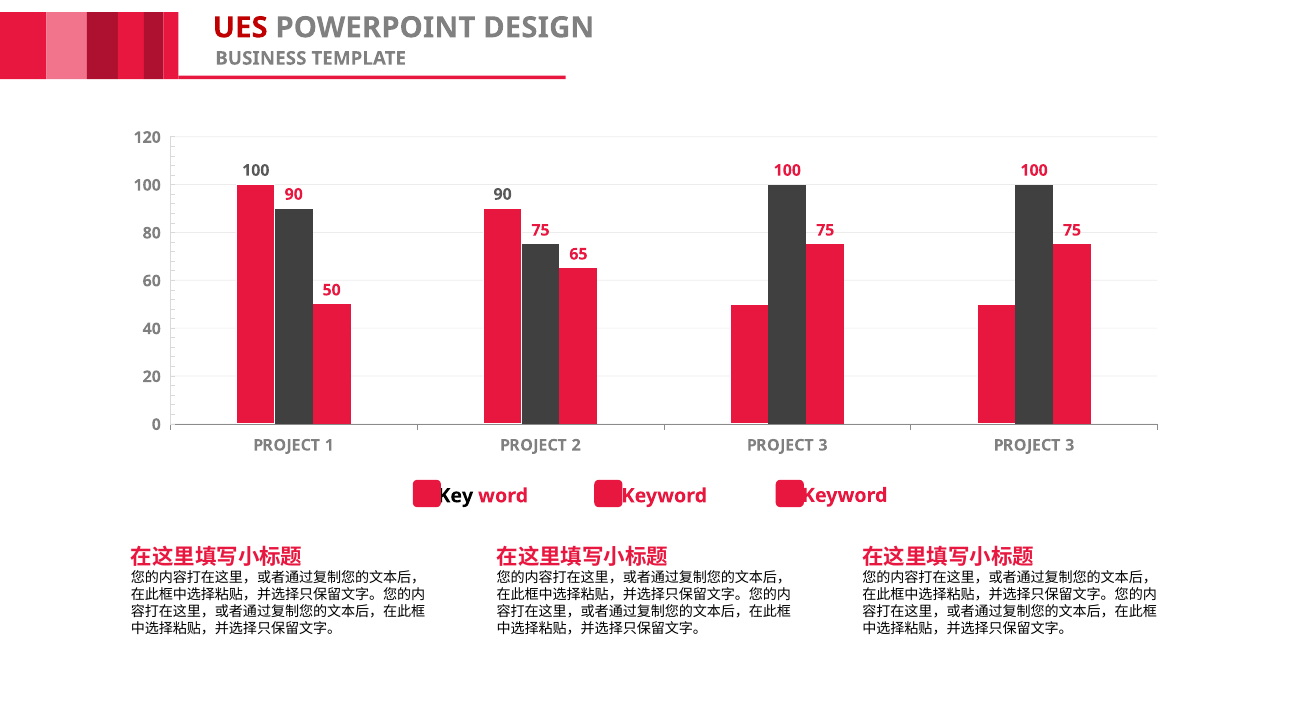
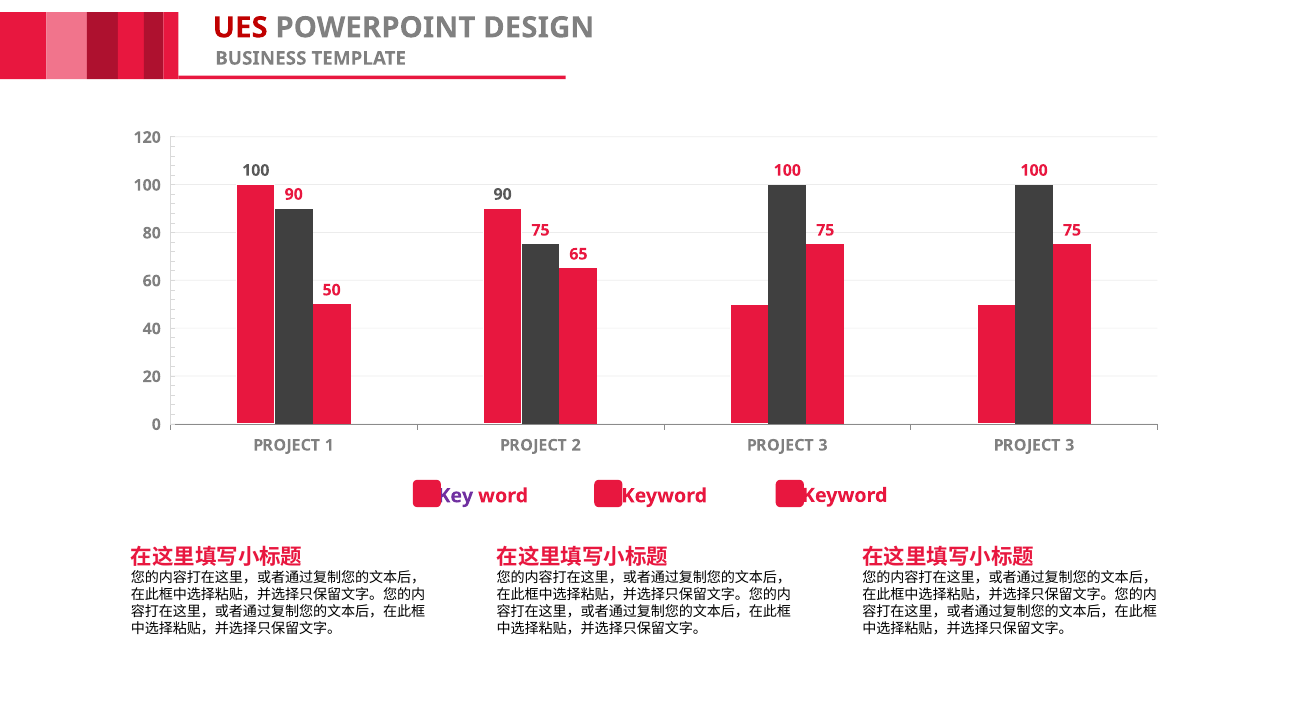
Key colour: black -> purple (455, 496)
